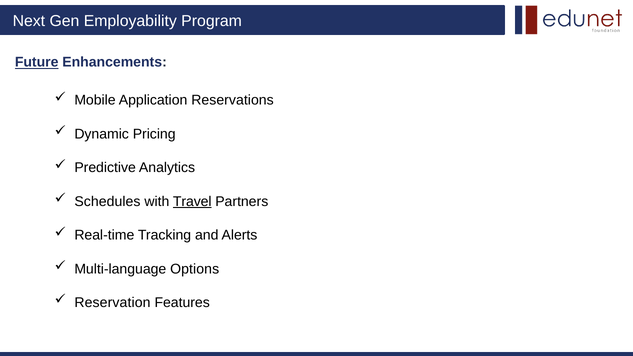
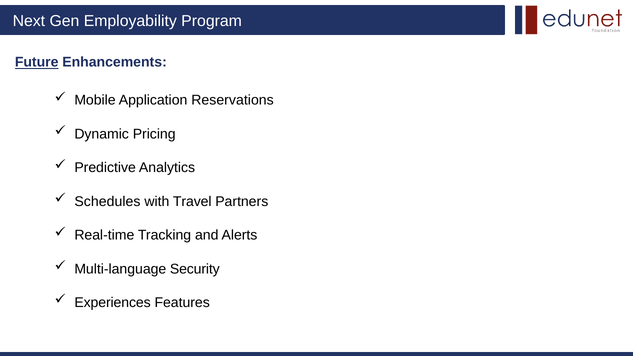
Travel underline: present -> none (192, 202)
Options: Options -> Security (195, 269)
Reservation: Reservation -> Experiences (113, 303)
